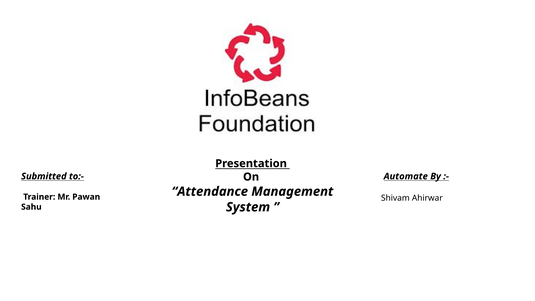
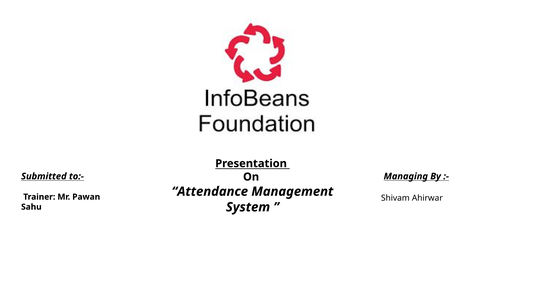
Automate: Automate -> Managing (406, 176)
